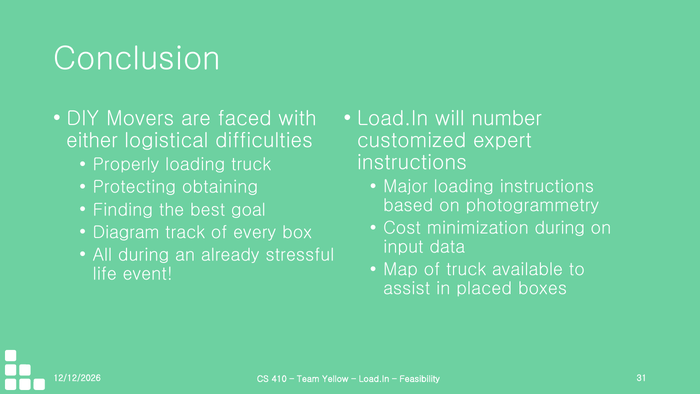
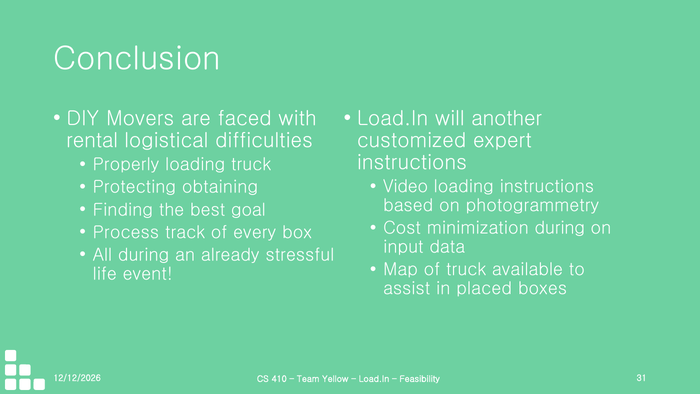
number: number -> another (507, 118)
either: either -> rental (92, 140)
Major: Major -> Video (406, 186)
Diagram: Diagram -> Process (126, 232)
